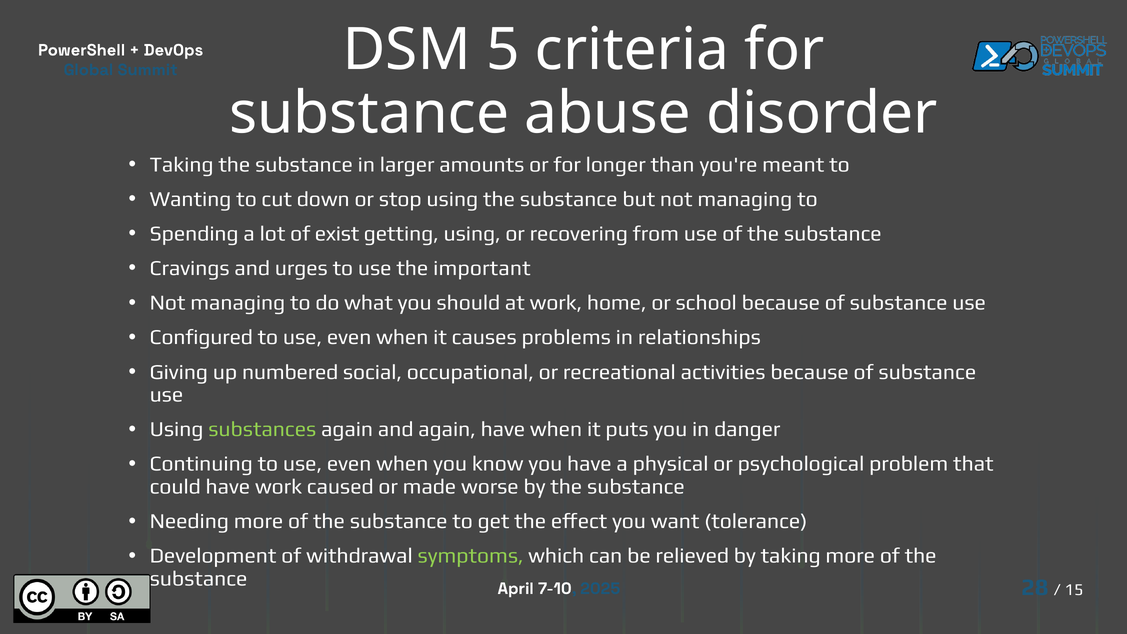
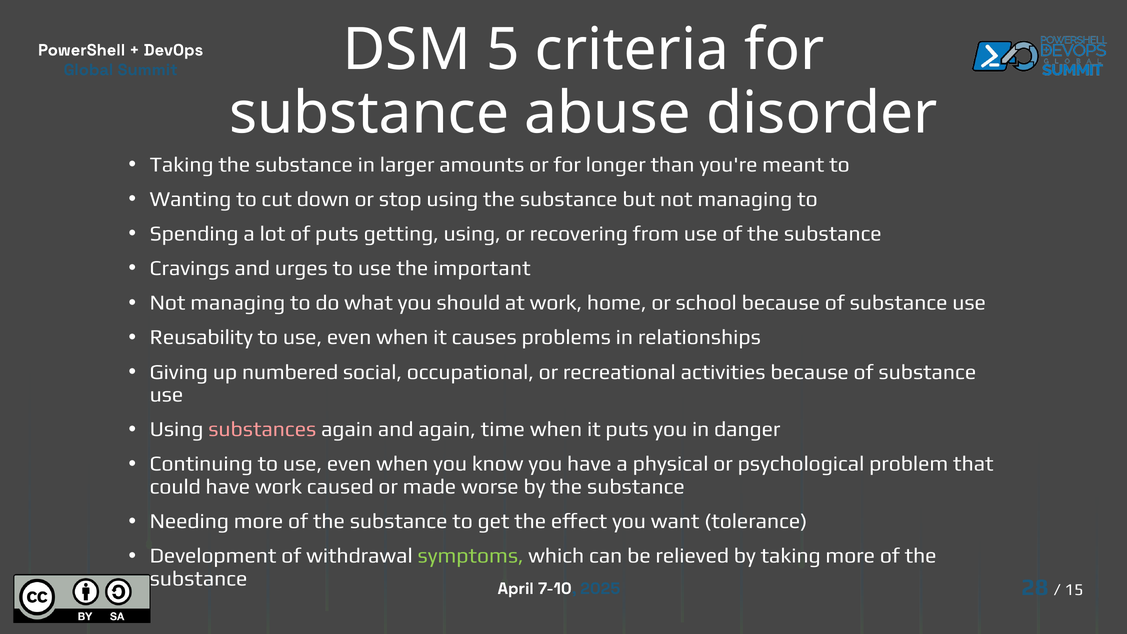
of exist: exist -> puts (337, 234)
Configured: Configured -> Reusability (201, 337)
substances colour: light green -> pink (262, 429)
again have: have -> time (503, 429)
